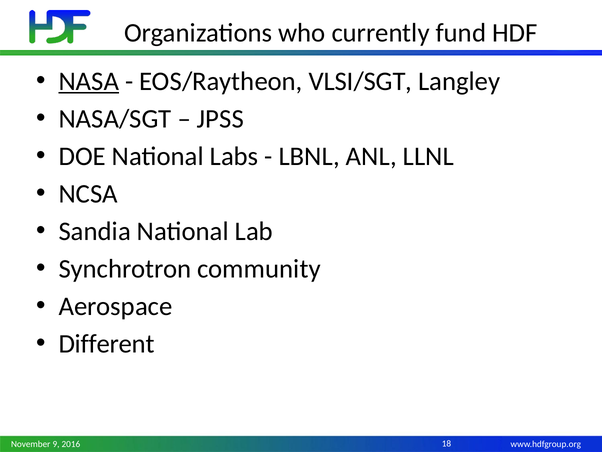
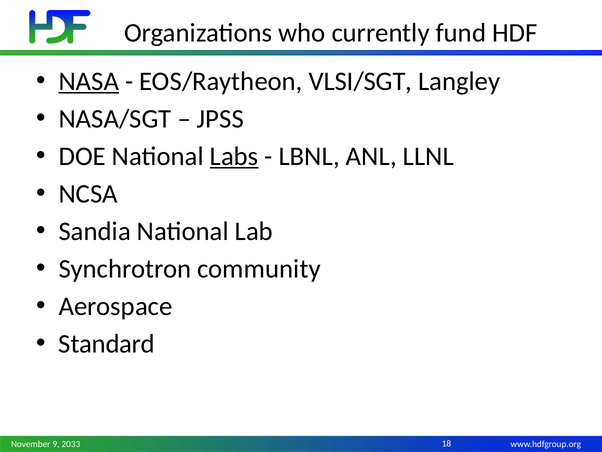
Labs underline: none -> present (234, 156)
Different: Different -> Standard (107, 344)
2016: 2016 -> 2033 (71, 444)
